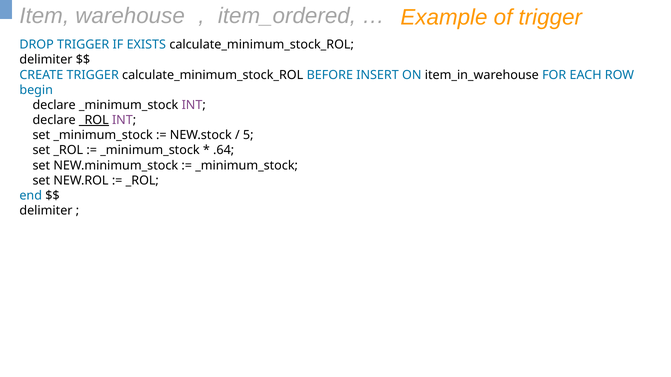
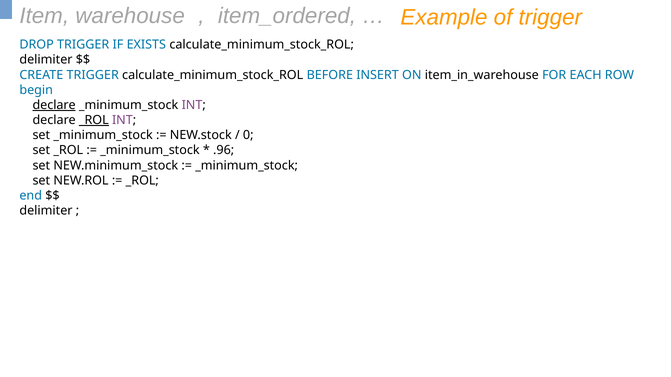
declare underline: none -> present (54, 105)
5: 5 -> 0 (248, 135)
.64: .64 -> .96 (224, 150)
